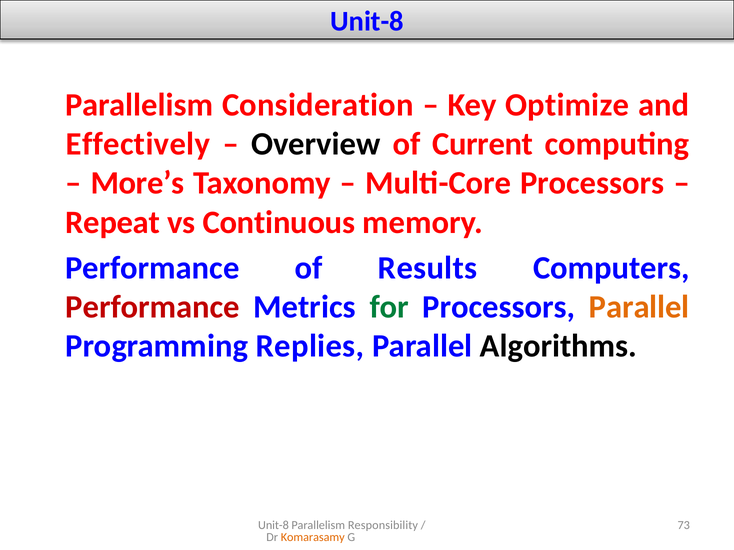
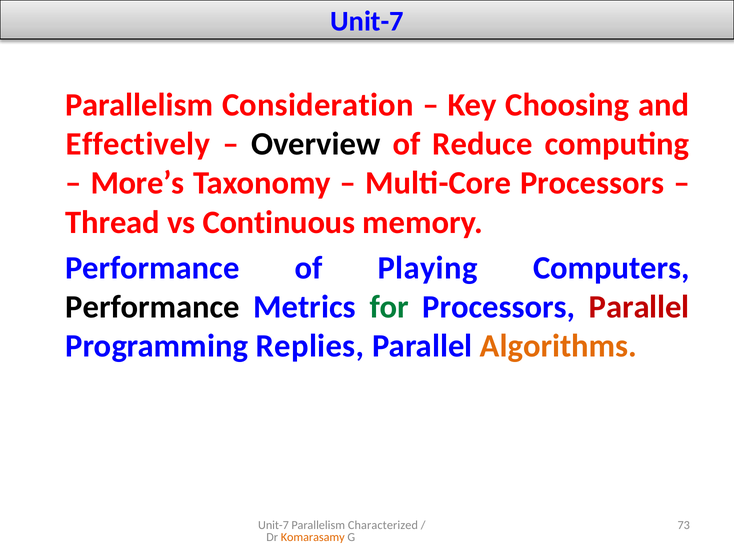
Unit-8: Unit-8 -> Unit-7 (367, 22)
Optimize: Optimize -> Choosing (567, 105)
Current: Current -> Reduce (482, 144)
Repeat: Repeat -> Thread (113, 223)
Results: Results -> Playing (428, 268)
Performance colour: red -> black (152, 307)
Parallel colour: orange -> red (639, 307)
Algorithms colour: black -> orange (558, 347)
Unit-8: Unit-8 -> Unit-7 (273, 526)
Responsibility: Responsibility -> Characterized (383, 526)
